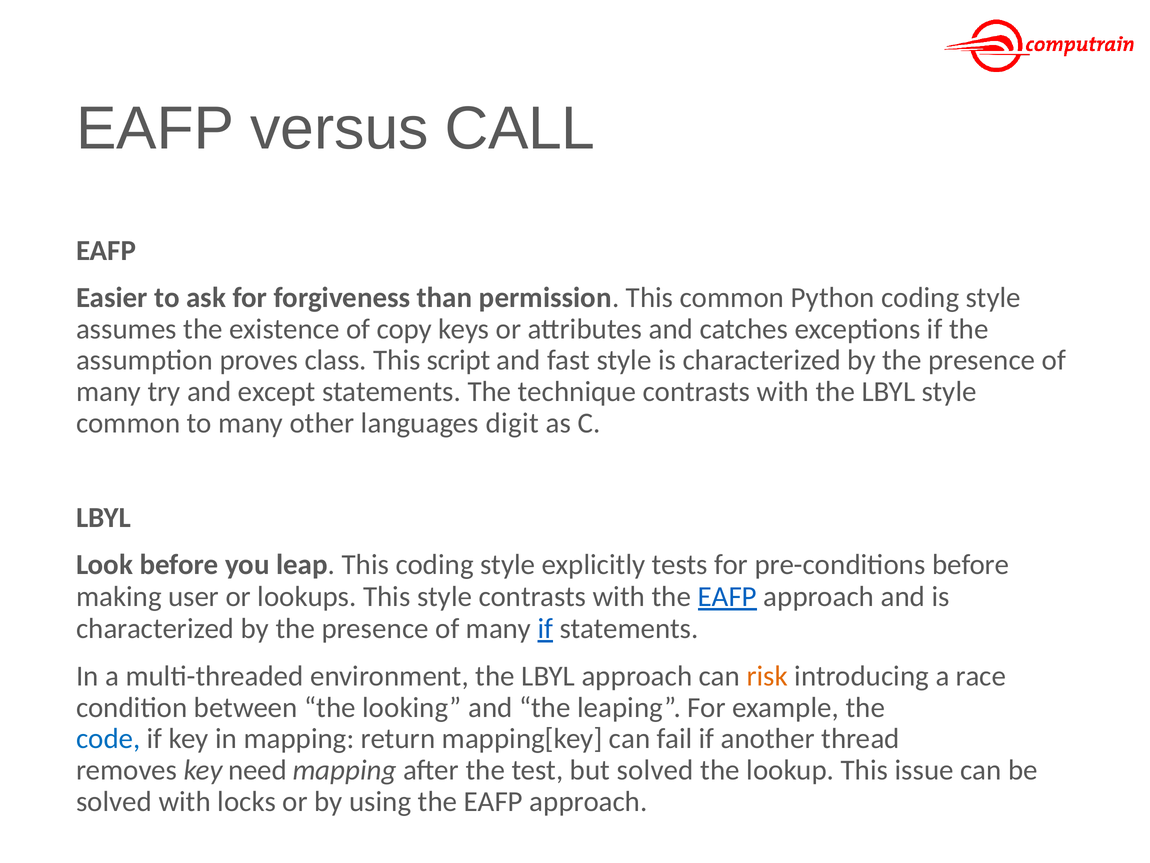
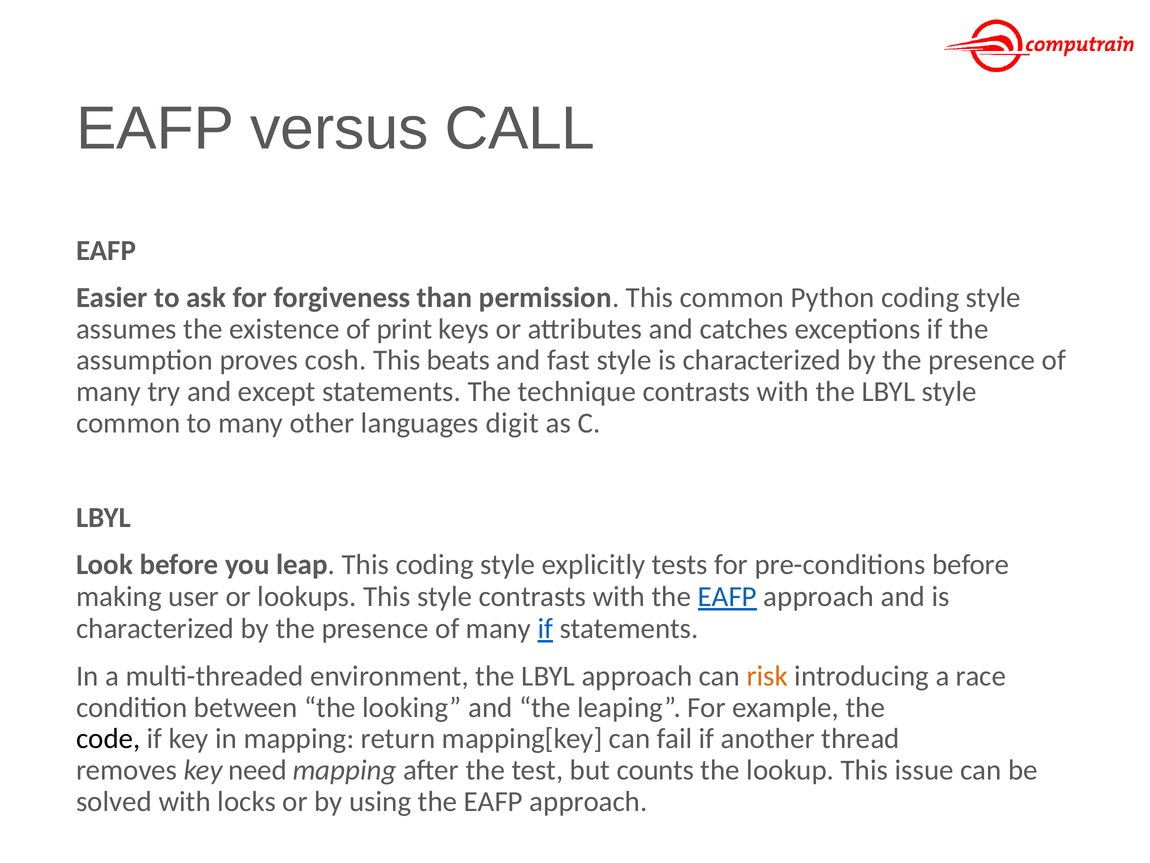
copy: copy -> print (404, 329)
class: class -> cosh (336, 360)
script: script -> beats (458, 360)
code colour: blue -> black (108, 738)
but solved: solved -> counts (655, 770)
